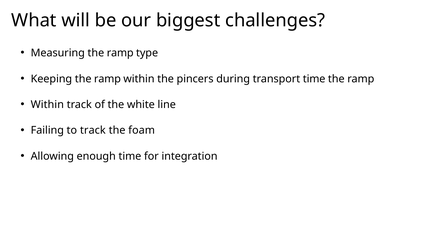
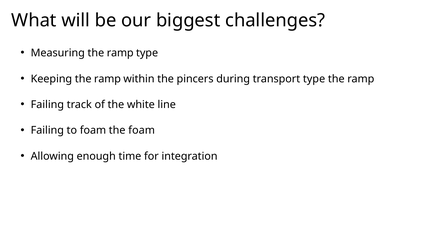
transport time: time -> type (314, 79)
Within: Within -> Failing (47, 105)
to track: track -> foam (93, 130)
